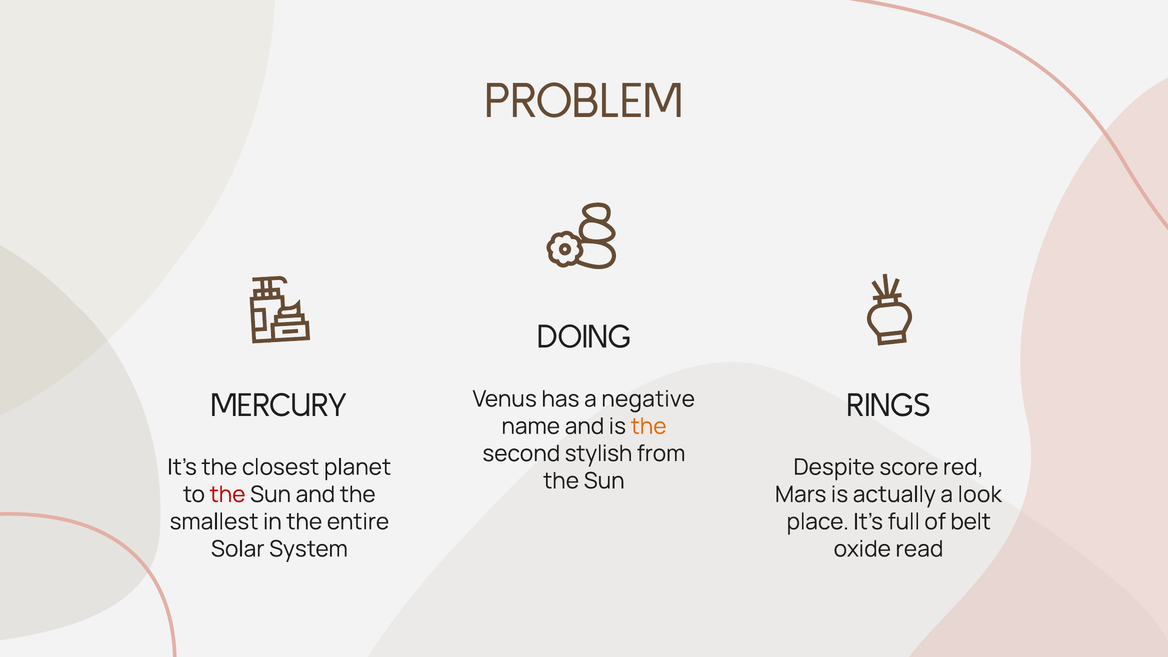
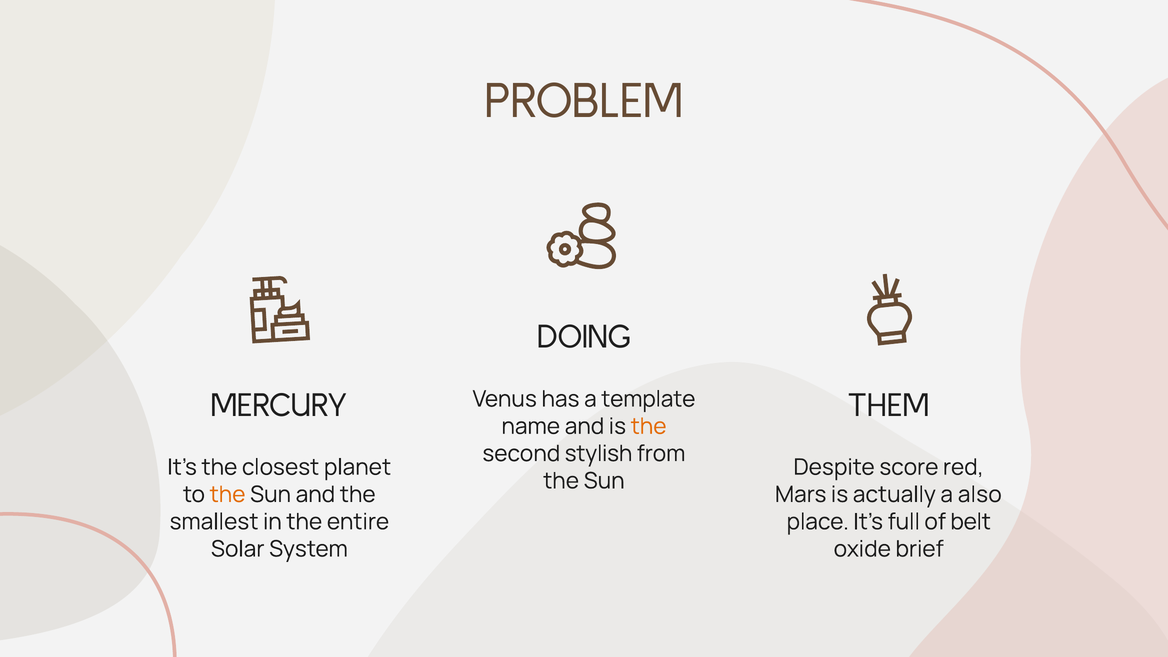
negative: negative -> template (648, 399)
RINGS: RINGS -> THEM (889, 405)
the colour: red -> orange (228, 495)
look: look -> also (980, 495)
read: read -> brief (920, 549)
